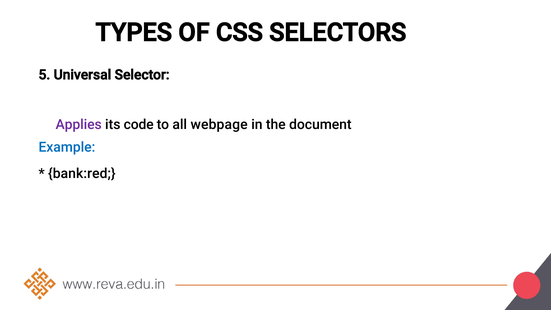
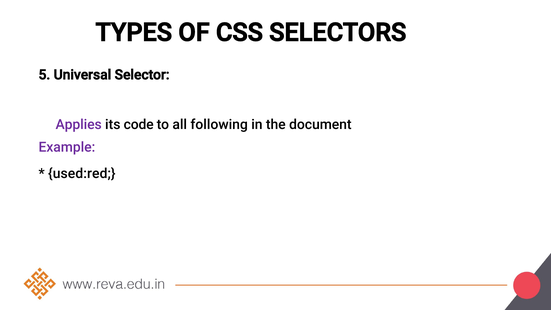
webpage: webpage -> following (219, 125)
Example colour: blue -> purple (67, 147)
bank:red: bank:red -> used:red (82, 174)
